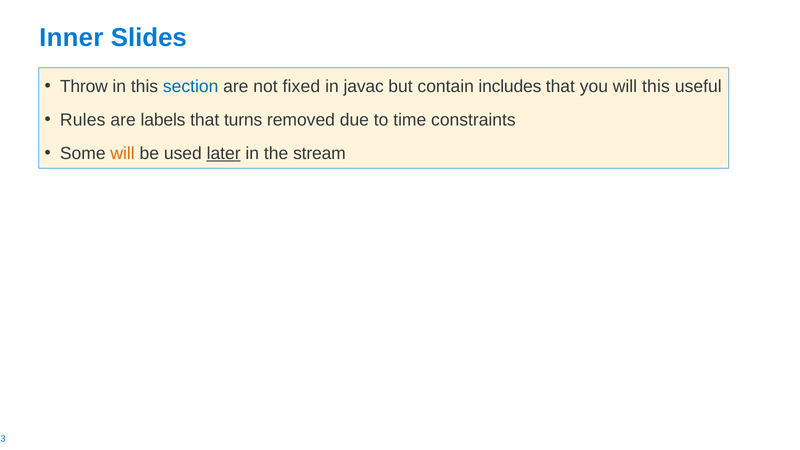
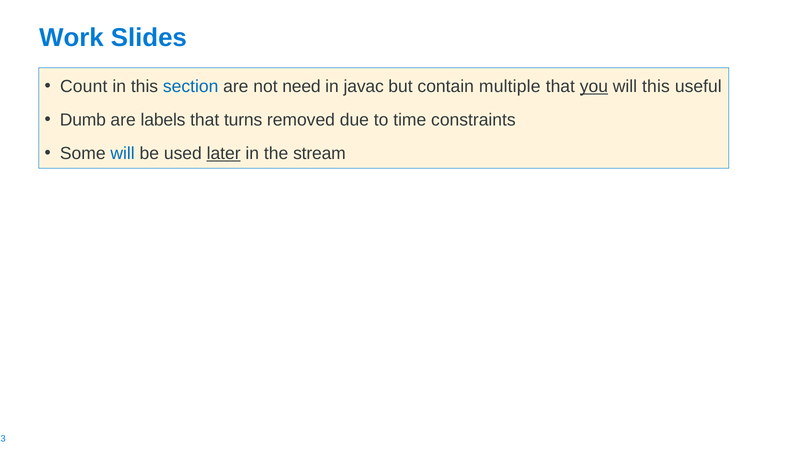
Inner: Inner -> Work (71, 38)
Throw: Throw -> Count (84, 86)
fixed: fixed -> need (302, 86)
includes: includes -> multiple (510, 86)
you underline: none -> present (594, 86)
Rules: Rules -> Dumb (83, 120)
will colour: orange -> blue (123, 154)
